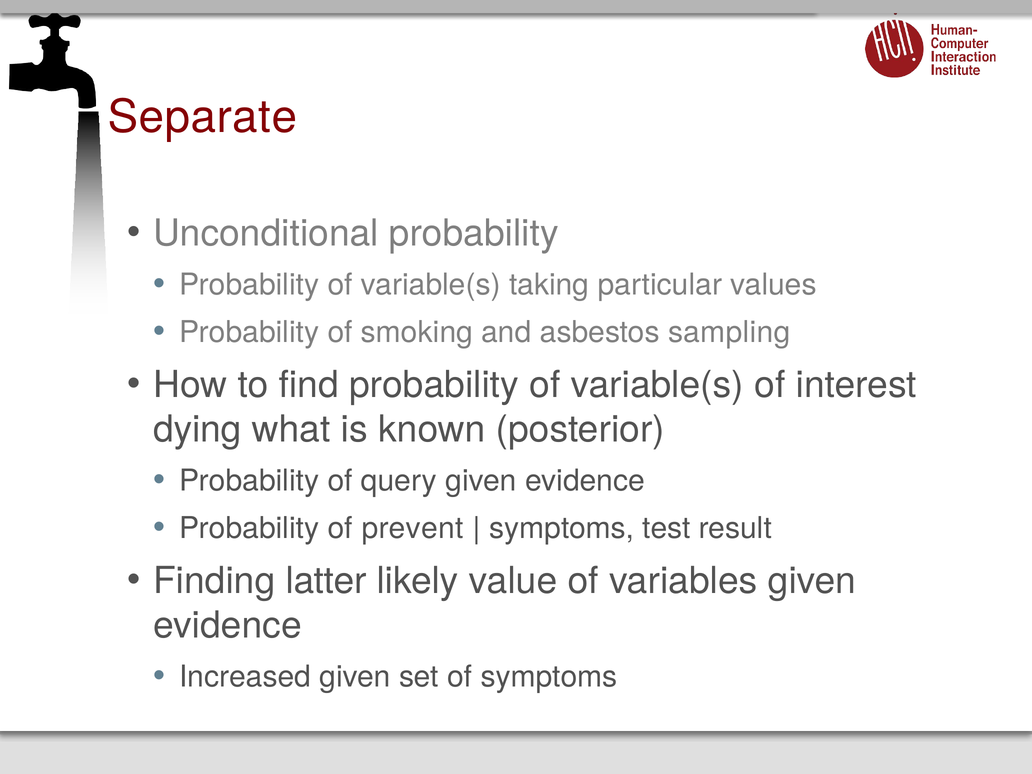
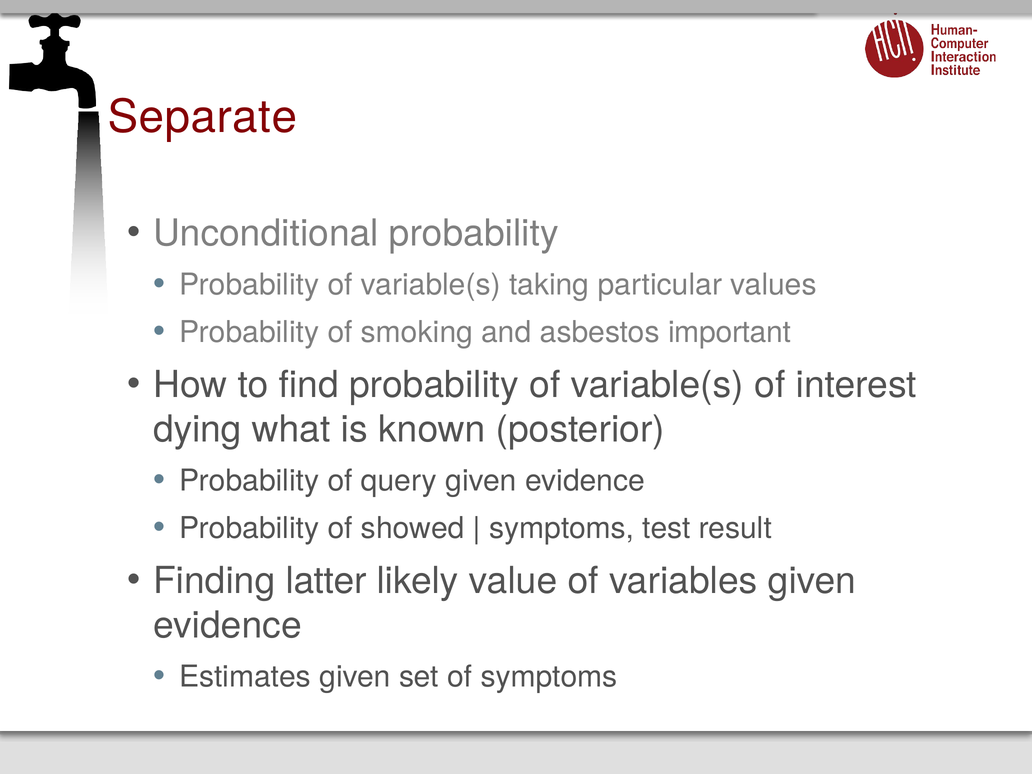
sampling: sampling -> important (730, 332)
prevent: prevent -> showed (413, 528)
Increased: Increased -> Estimates (245, 677)
